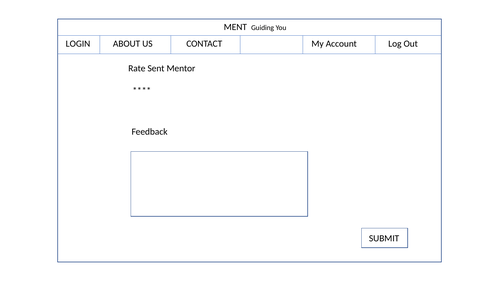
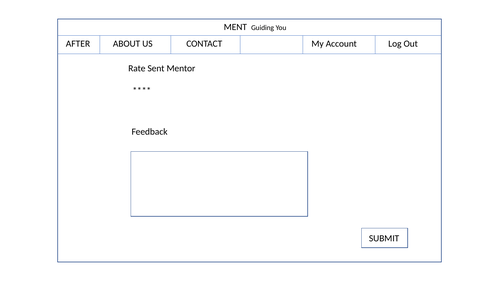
LOGIN: LOGIN -> AFTER (78, 44)
